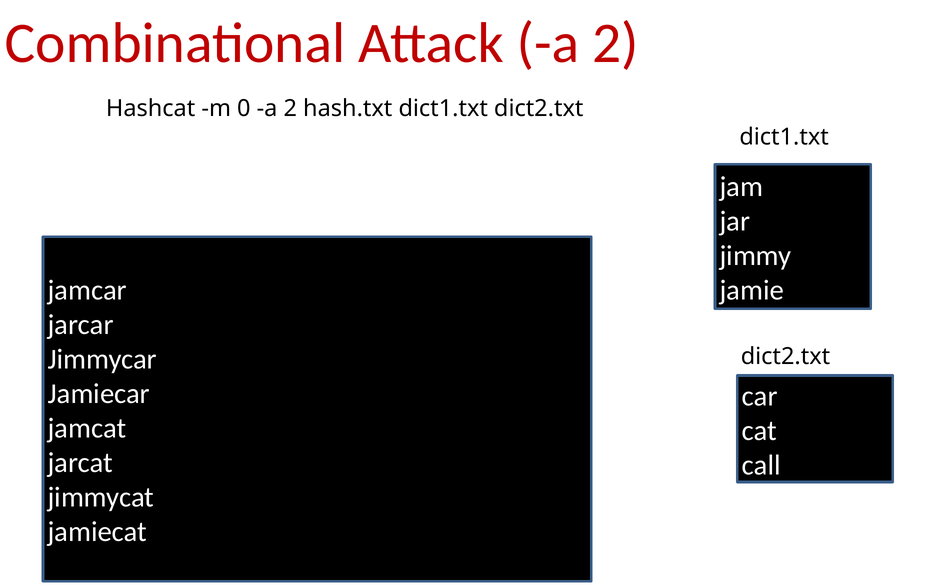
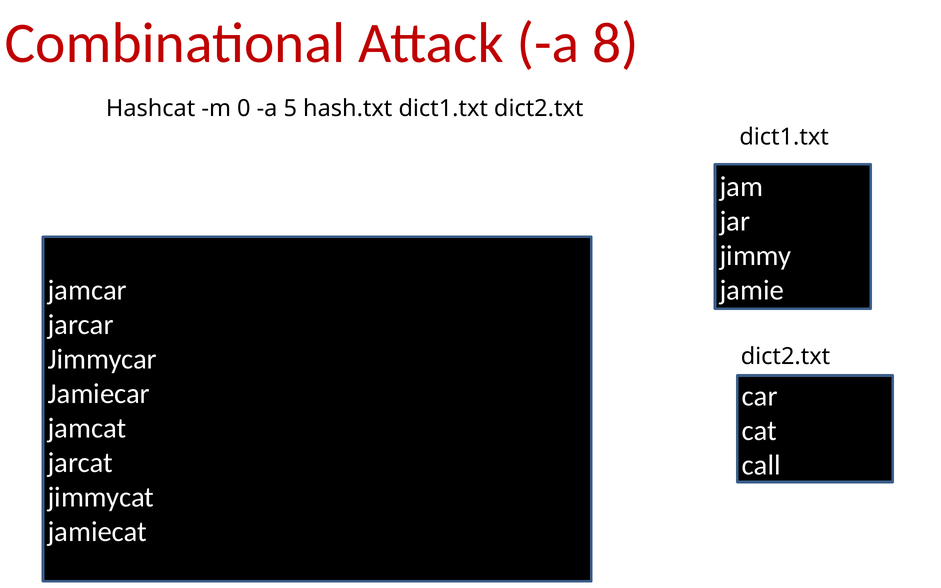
Attack a 2: 2 -> 8 (616, 43)
0 a 2: 2 -> 5 (290, 109)
